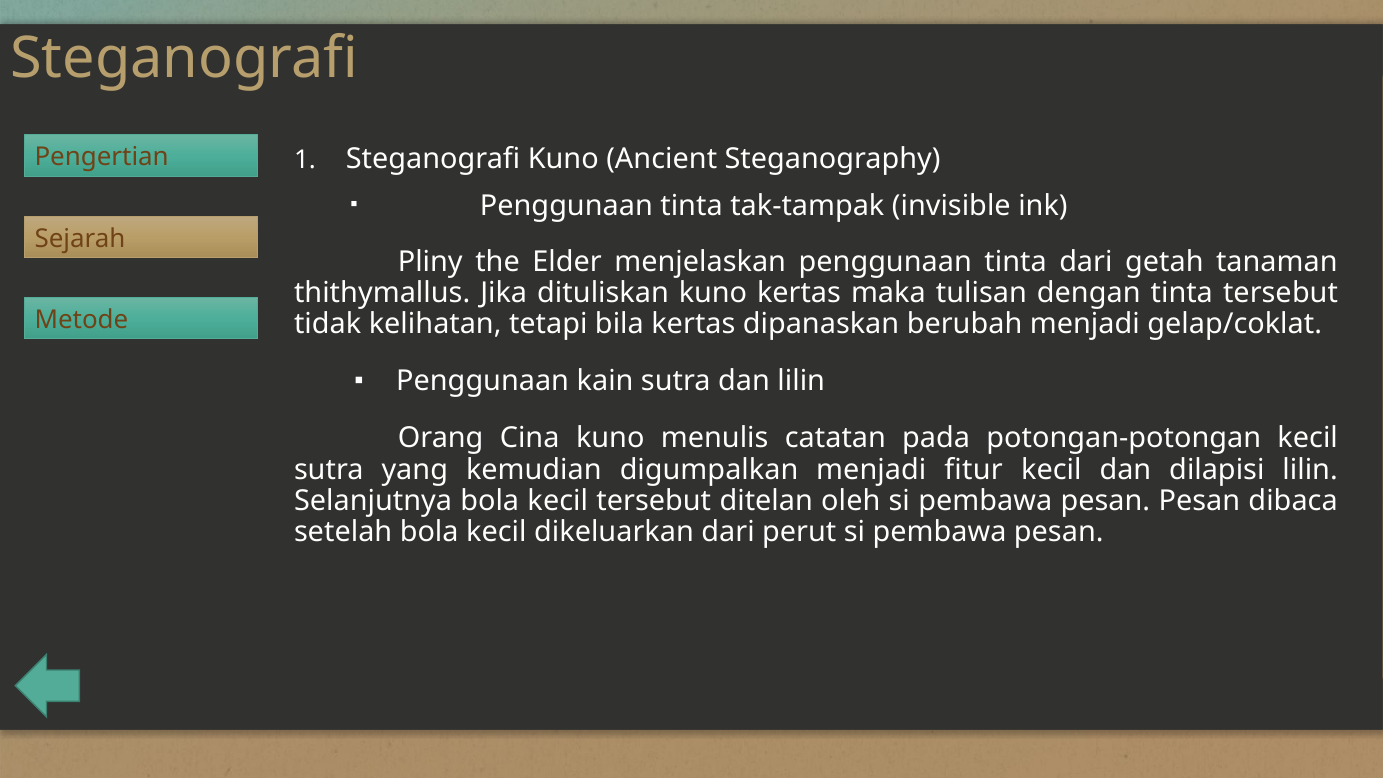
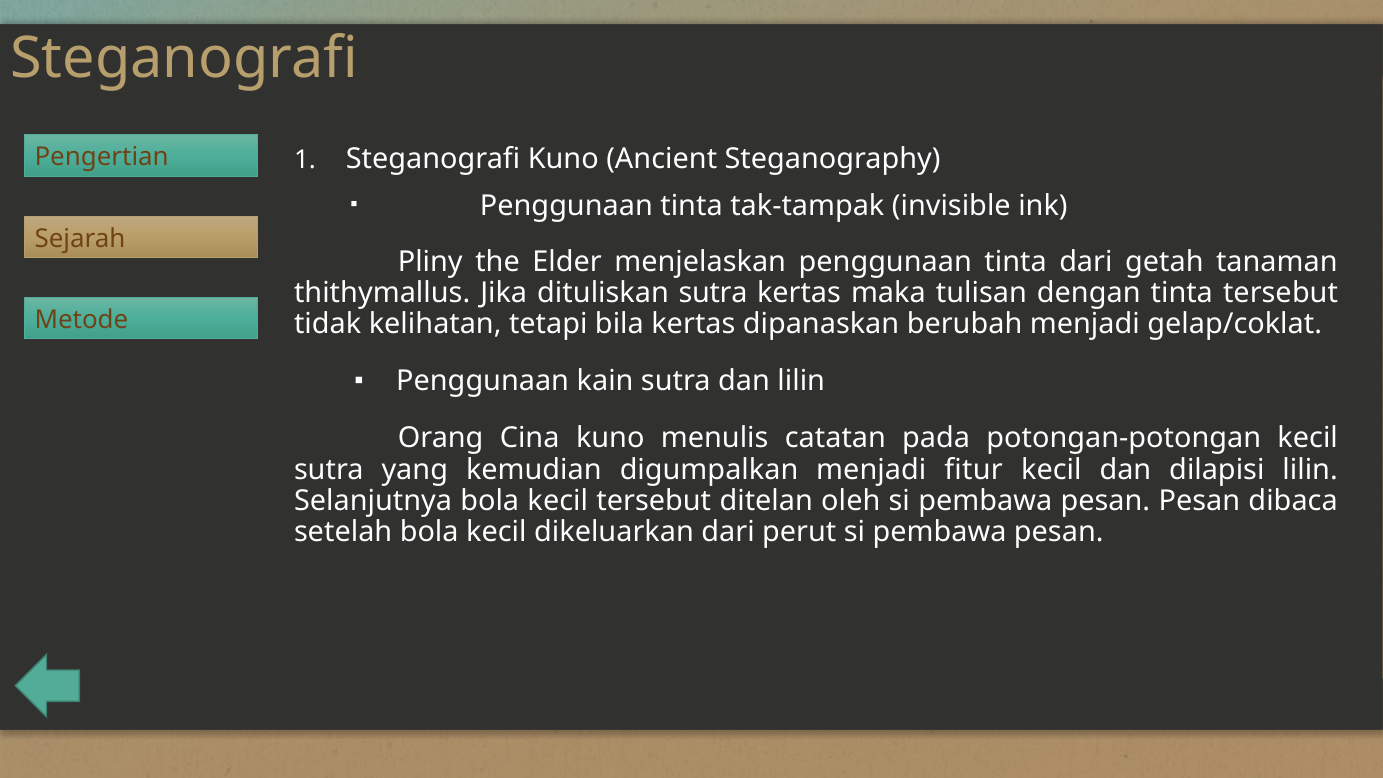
dituliskan kuno: kuno -> sutra (713, 293)
